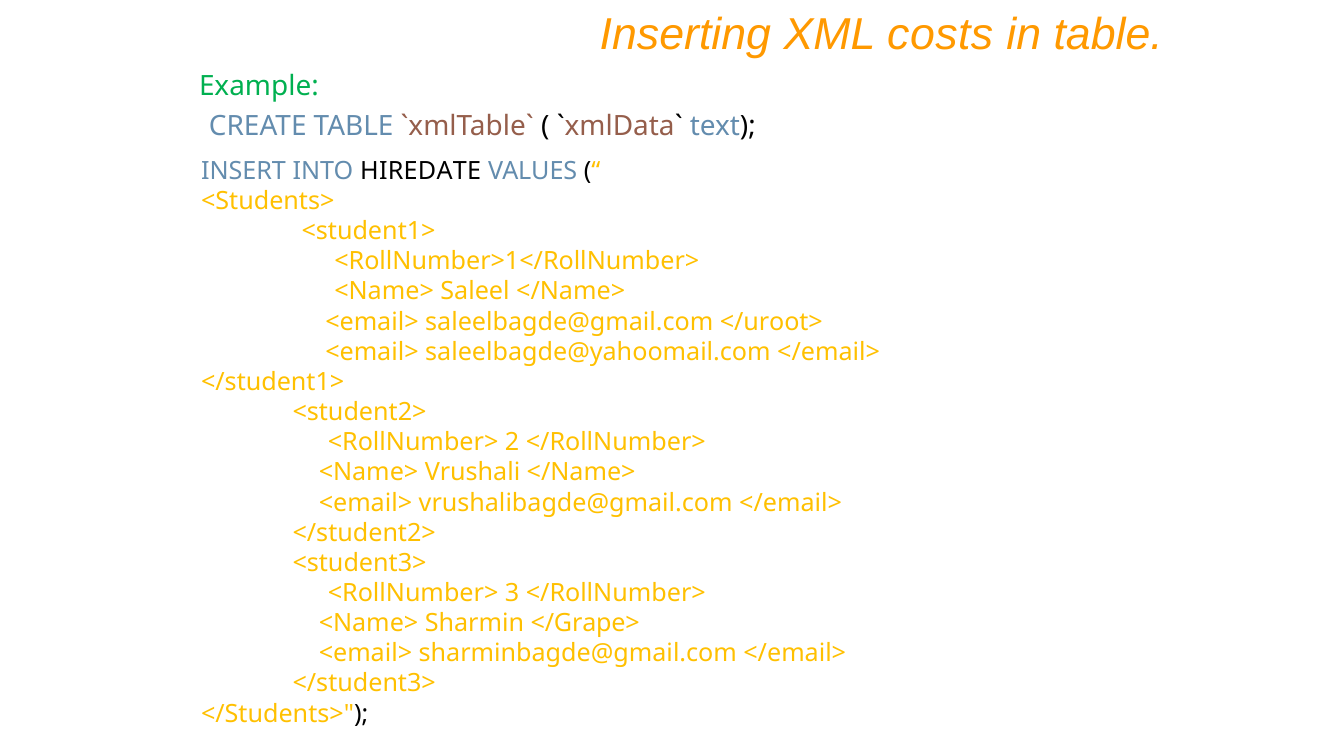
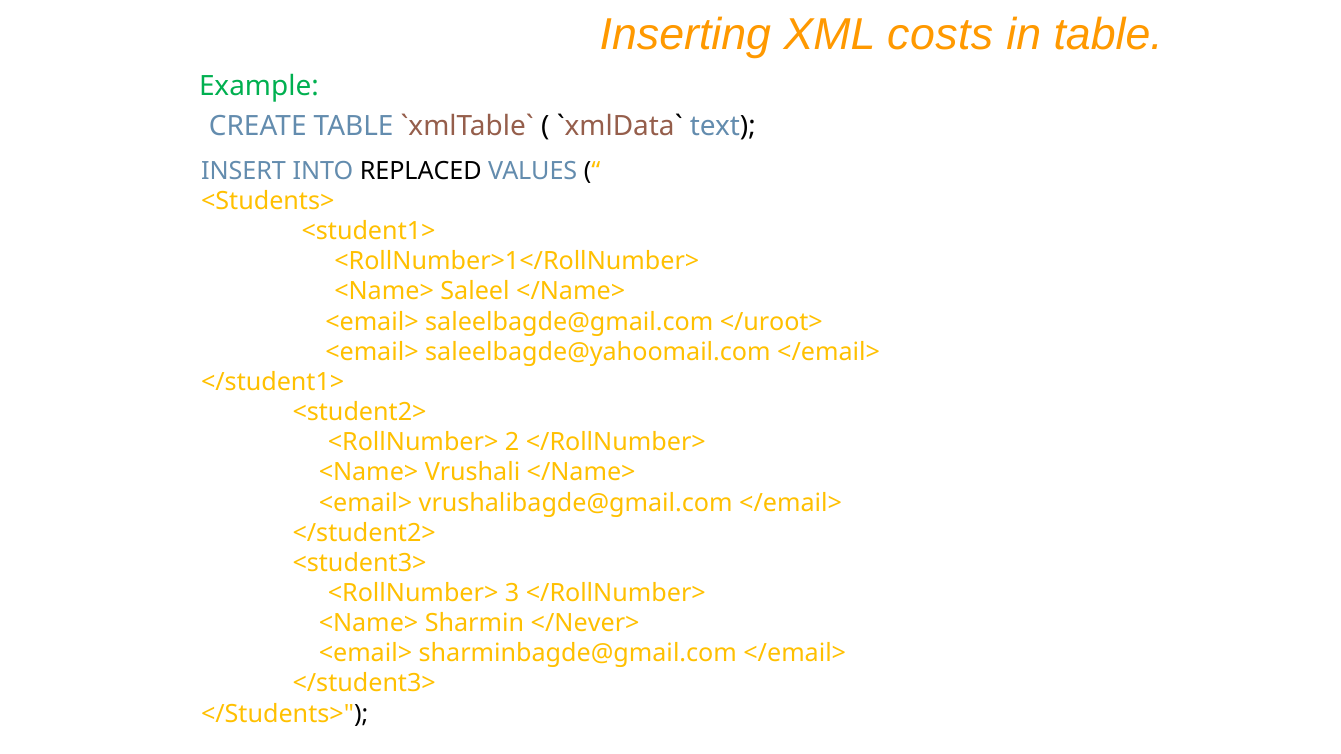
HIREDATE: HIREDATE -> REPLACED (421, 171)
</Grape>: </Grape> -> </Never> (585, 624)
